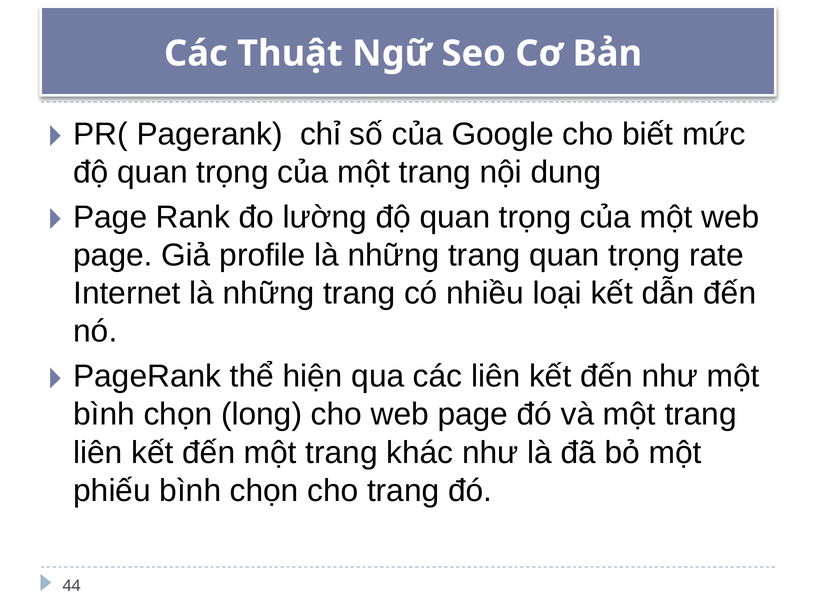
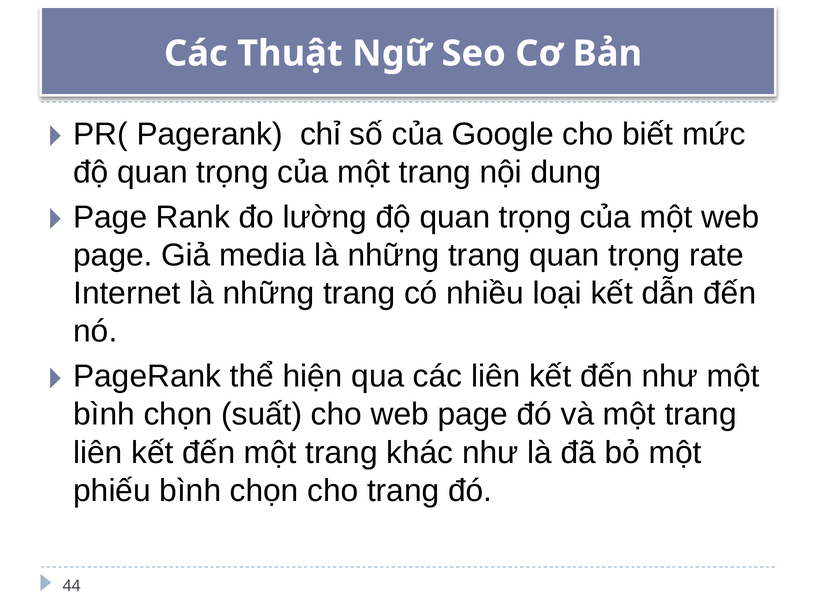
profile: profile -> media (263, 255)
long: long -> suất (262, 414)
